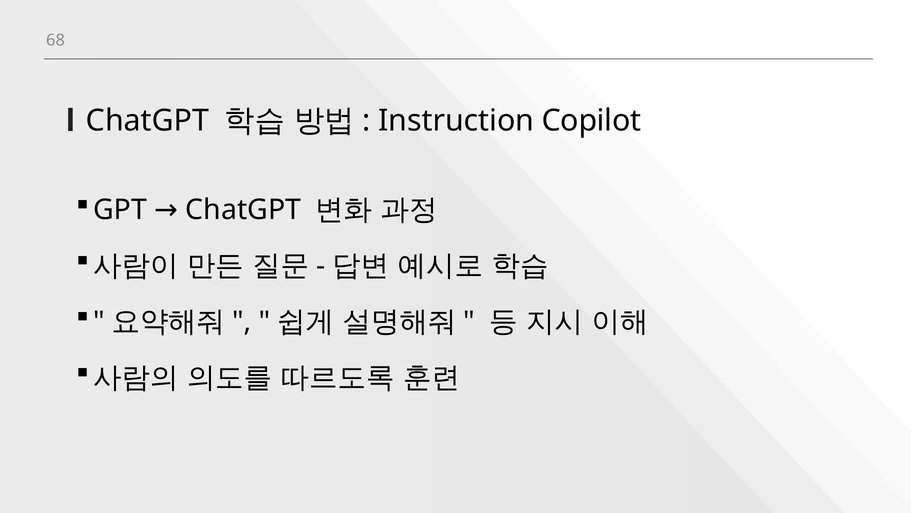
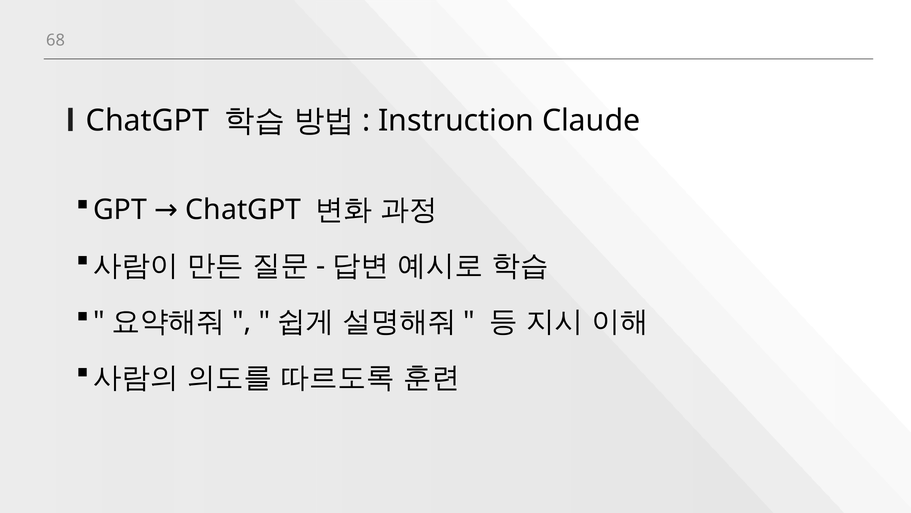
Copilot: Copilot -> Claude (591, 121)
